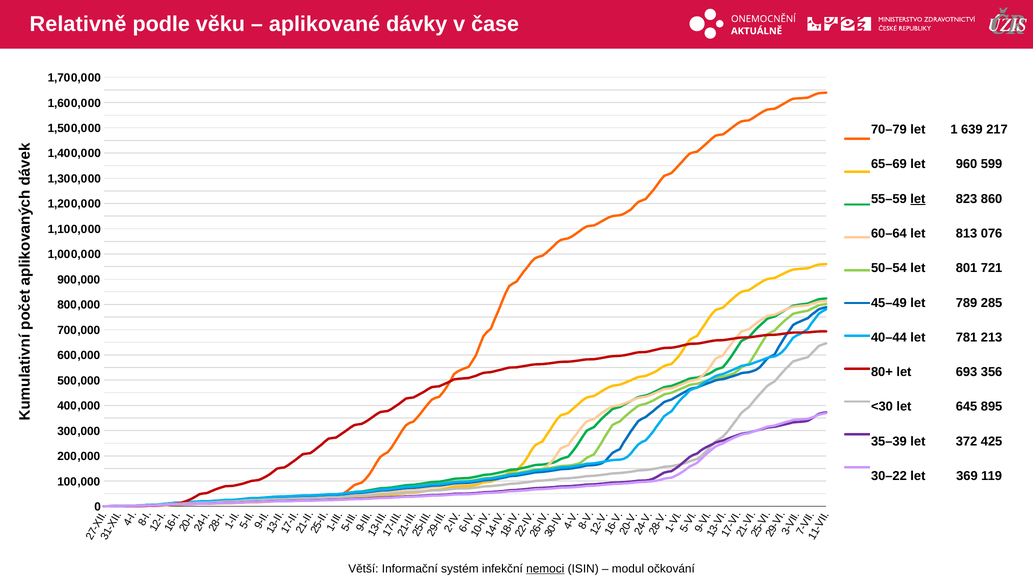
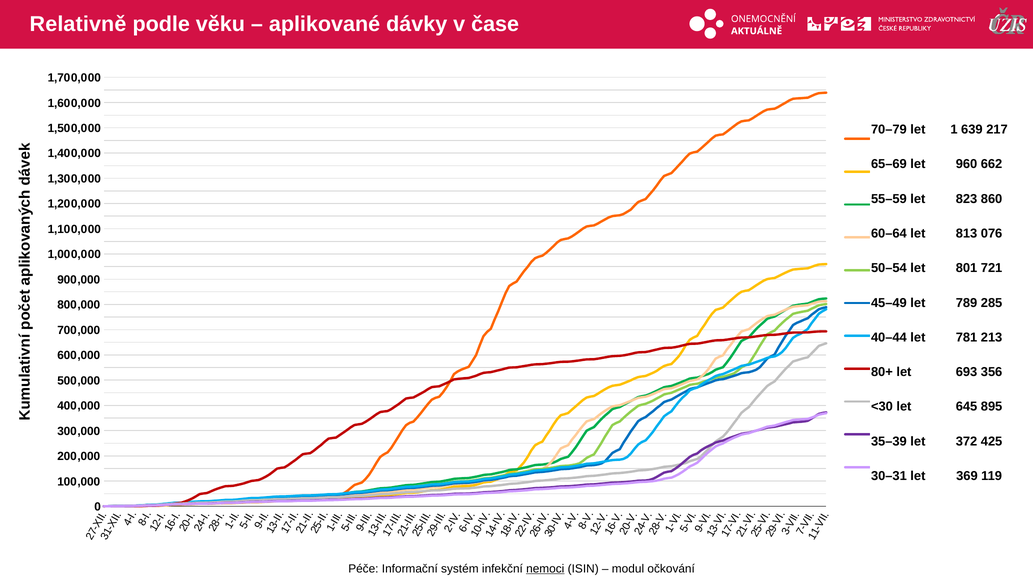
599: 599 -> 662 (992, 164)
let underline: present -> none (918, 199)
30–22: 30–22 -> 30–31 (889, 476)
Větší: Větší -> Péče (363, 569)
